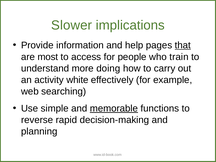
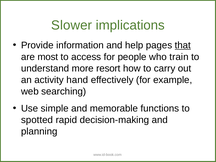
doing: doing -> resort (108, 68)
white: white -> hand (77, 80)
memorable underline: present -> none (114, 108)
reverse: reverse -> spotted (37, 120)
